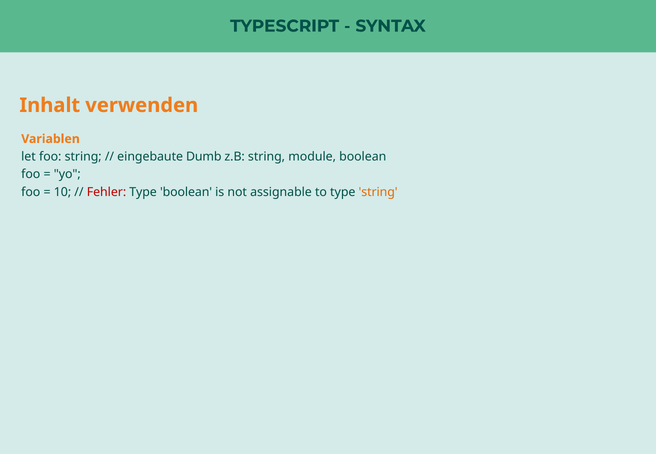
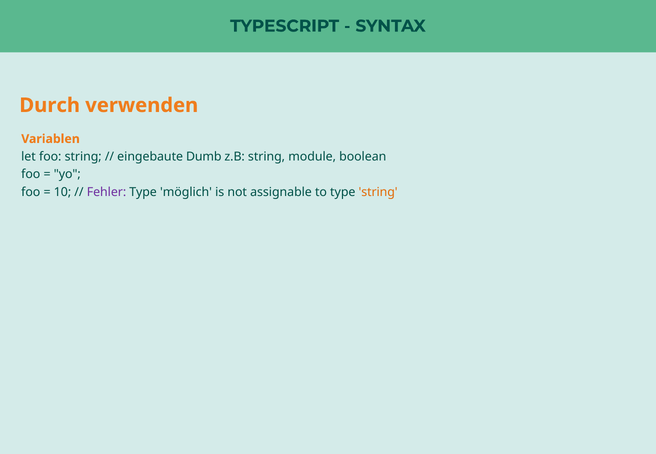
Inhalt: Inhalt -> Durch (50, 105)
Fehler colour: red -> purple (107, 192)
Type boolean: boolean -> möglich (186, 192)
